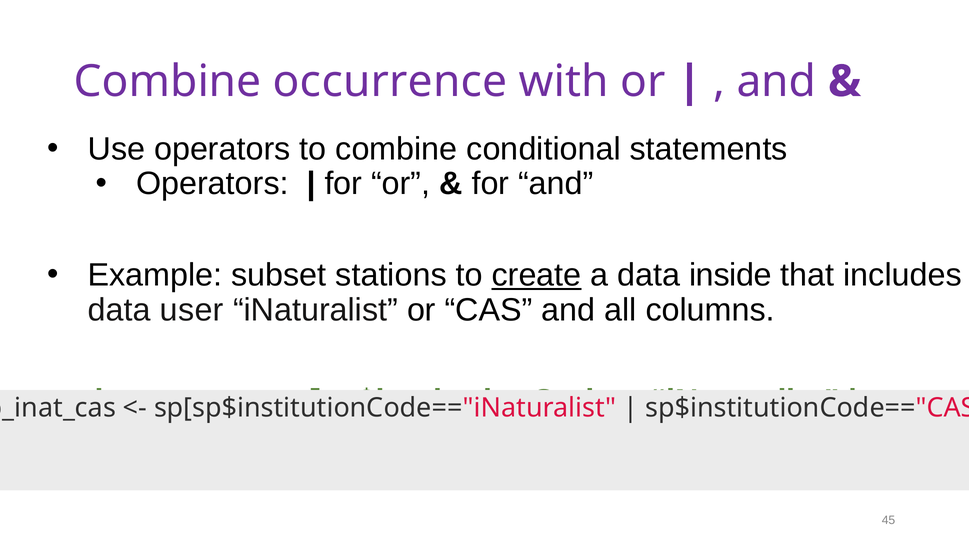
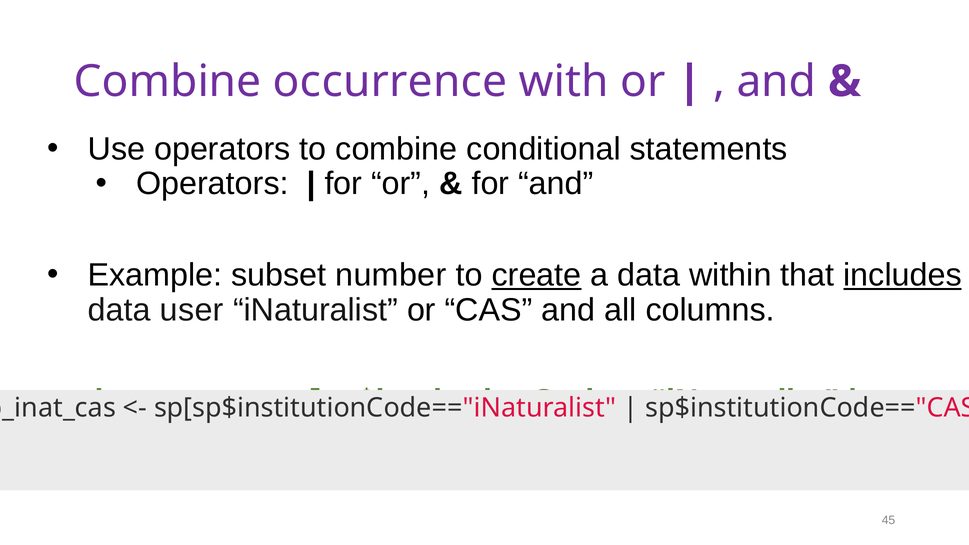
stations: stations -> number (391, 275)
inside: inside -> within (730, 275)
includes underline: none -> present (902, 275)
